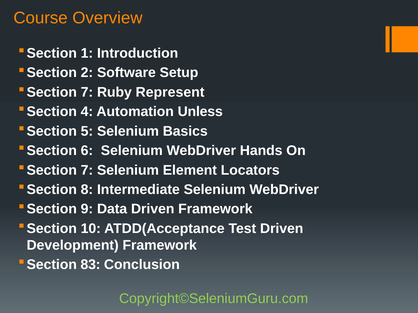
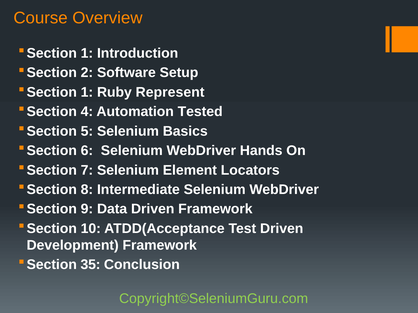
7: 7 -> 1 (87, 92)
Unless: Unless -> Tested (200, 112)
83: 83 -> 35 (90, 265)
